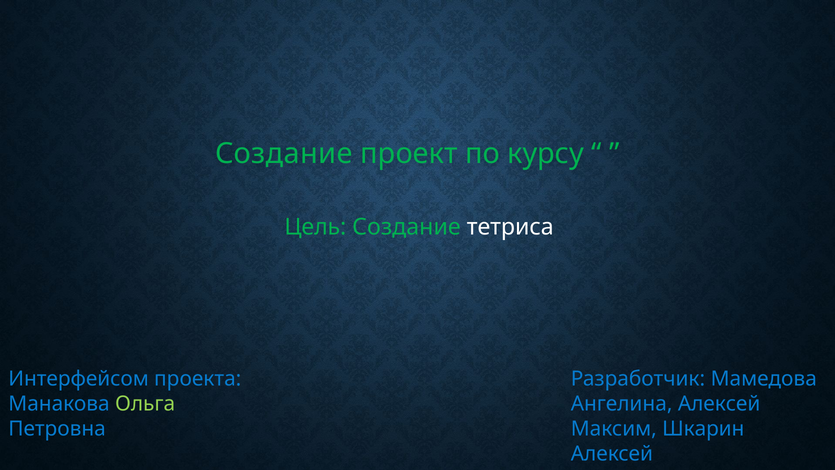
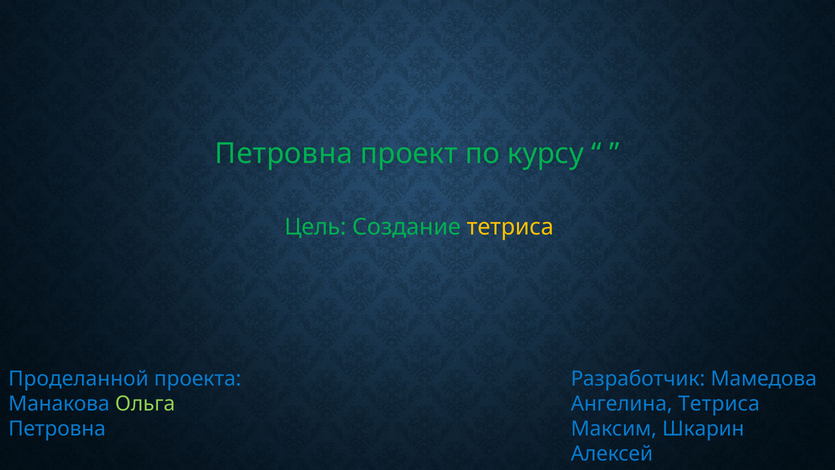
Создание: Создание -> Петровна (284, 154)
тетриса colour: white -> yellow (510, 227)
Интерфейсом: Интерфейсом -> Проделанной (79, 378)
Ангелина Алексей: Алексей -> Тетриса (719, 403)
